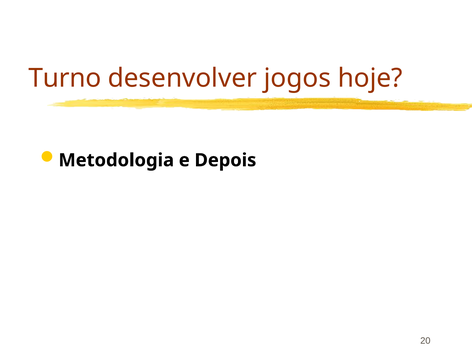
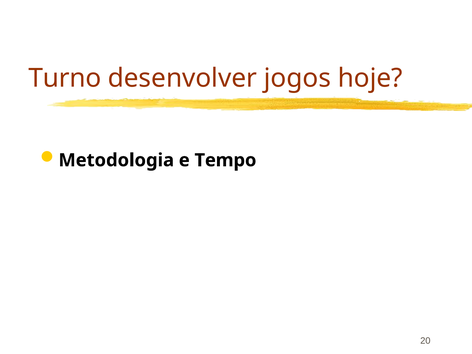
Depois: Depois -> Tempo (225, 160)
